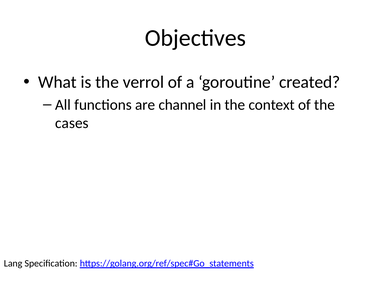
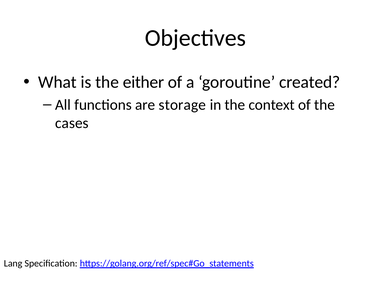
verrol: verrol -> either (143, 82)
channel: channel -> storage (182, 104)
